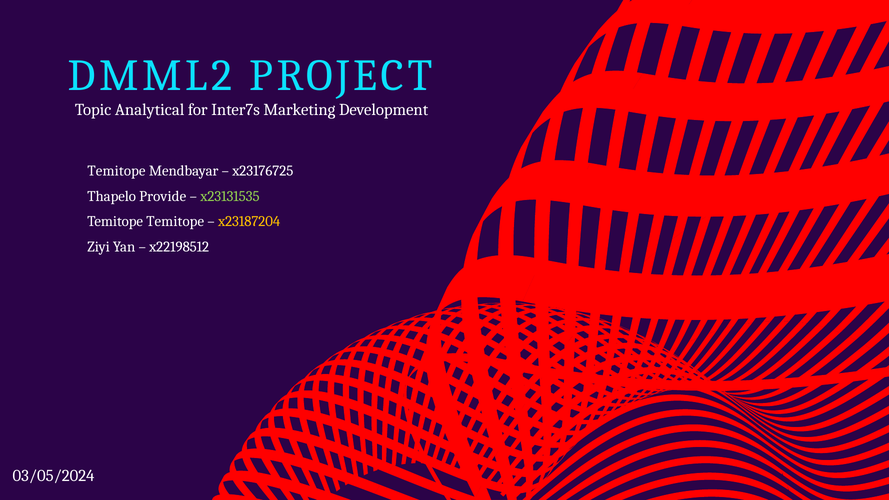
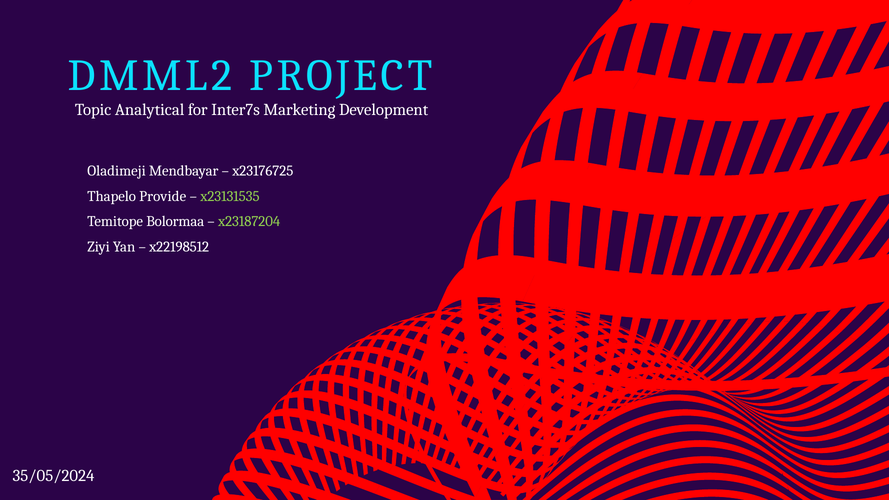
Temitope: Temitope -> Oladimeji (117, 171)
Temitope Temitope: Temitope -> Bolormaa (175, 222)
x23187204 colour: yellow -> light green (249, 222)
03/05/2024: 03/05/2024 -> 35/05/2024 (53, 476)
